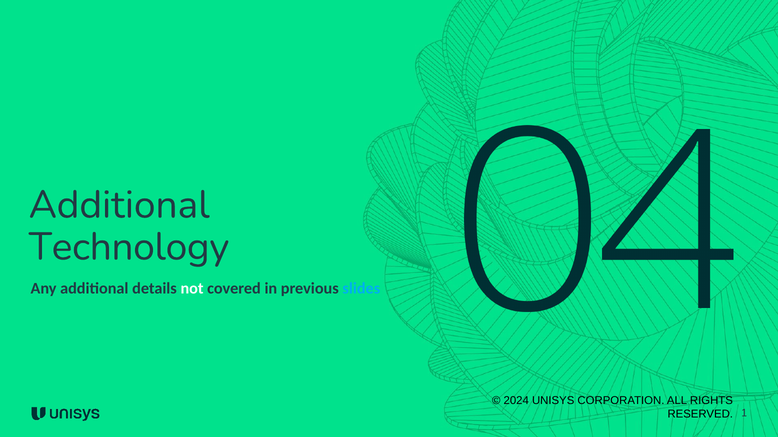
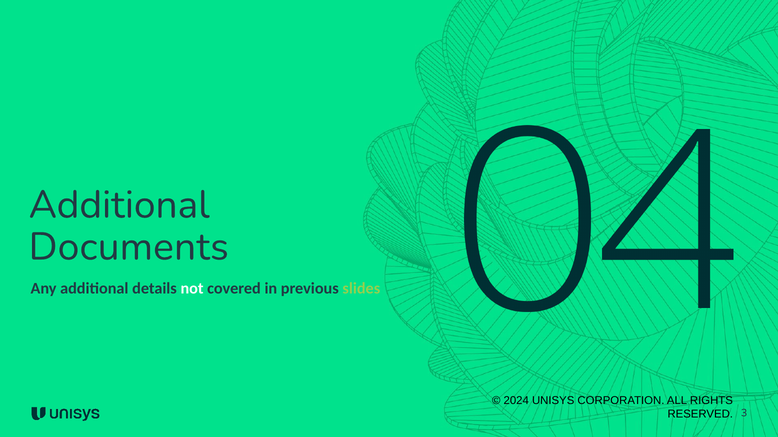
Technology: Technology -> Documents (129, 247)
slides colour: light blue -> light green (361, 289)
1: 1 -> 3 (744, 413)
